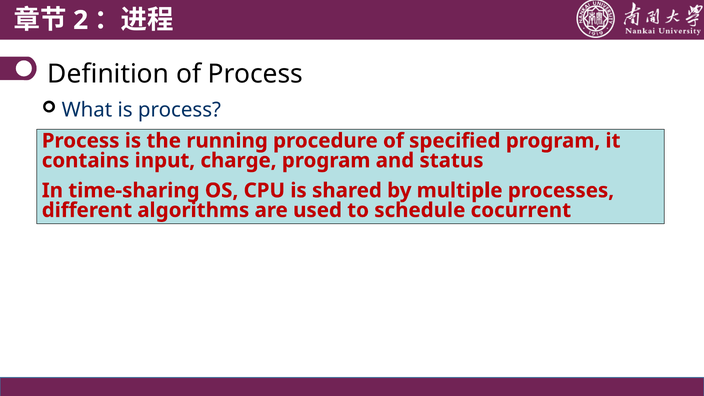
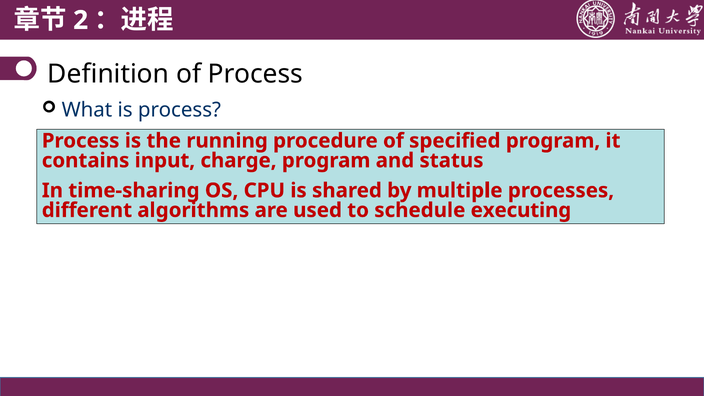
cocurrent: cocurrent -> executing (521, 210)
